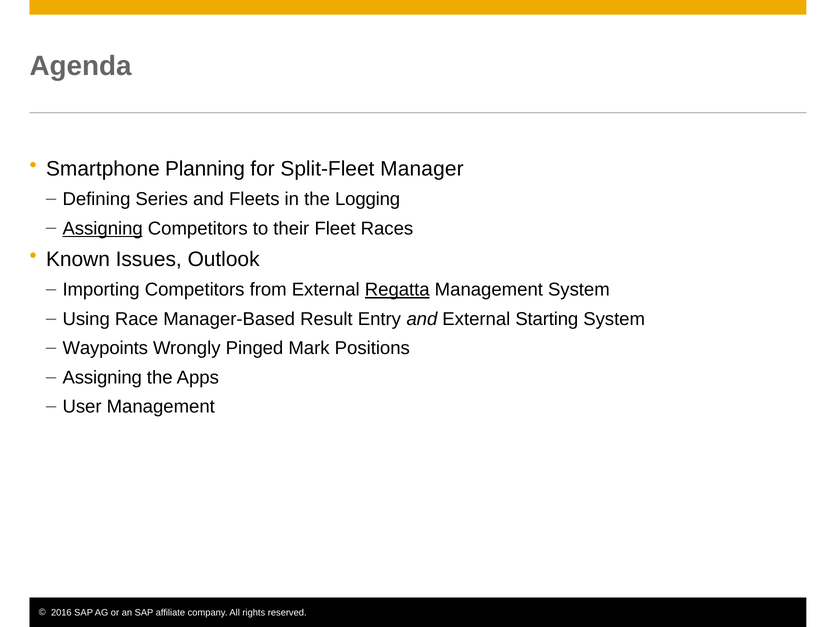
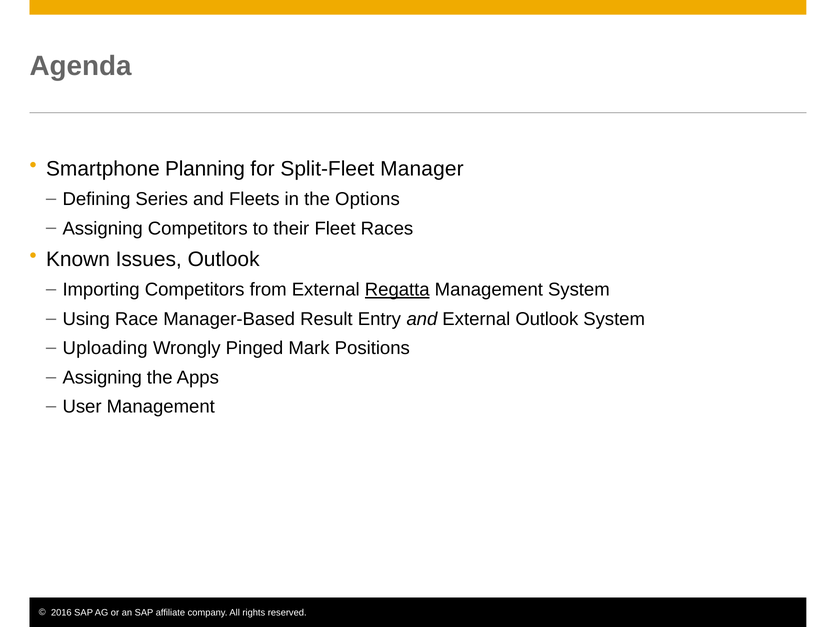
Logging: Logging -> Options (367, 199)
Assigning underline: present -> none (103, 228)
External Starting: Starting -> Outlook (547, 319)
Waypoints: Waypoints -> Uploading (105, 348)
